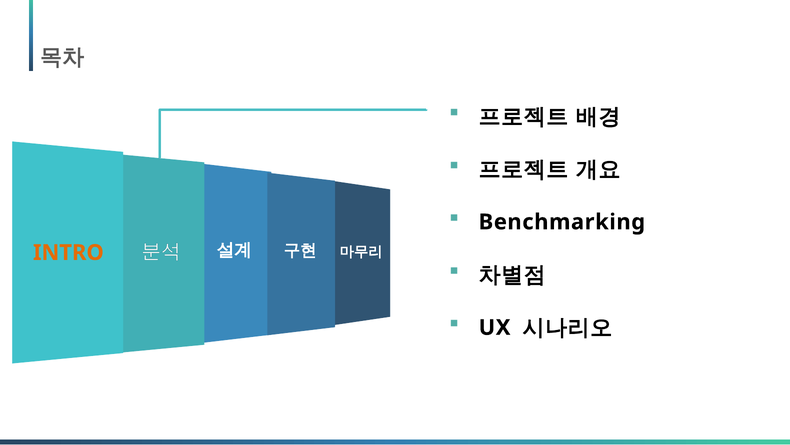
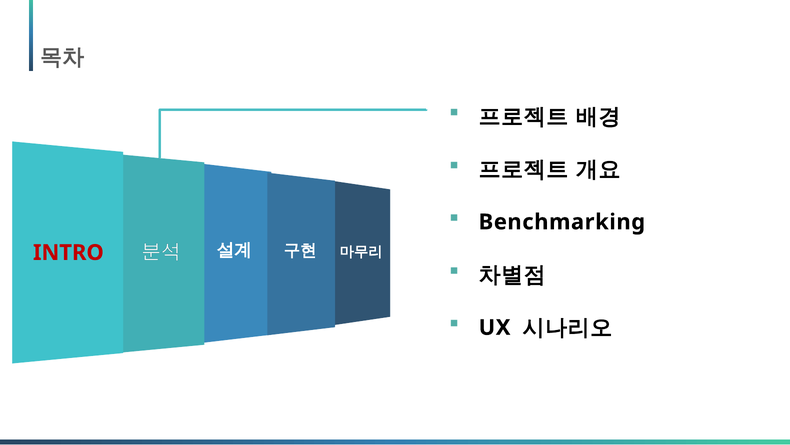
INTRO colour: orange -> red (68, 252)
